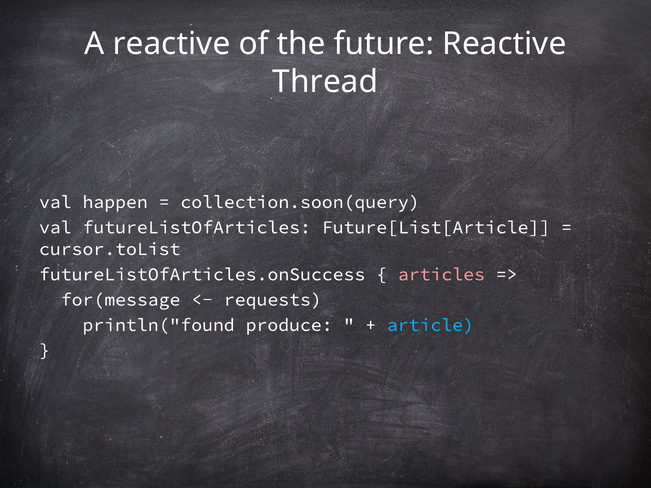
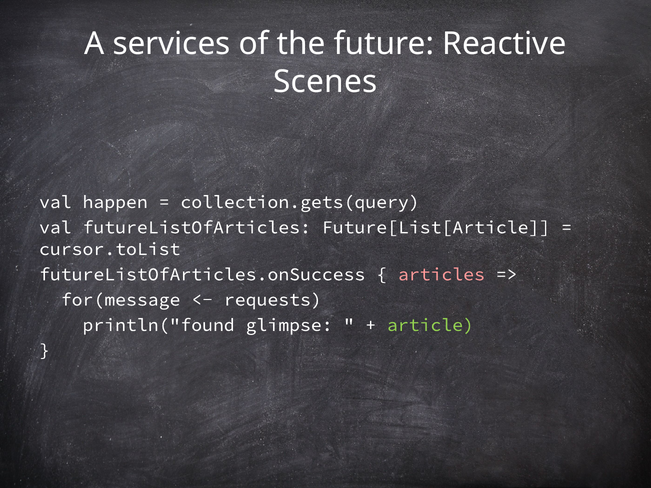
A reactive: reactive -> services (172, 44)
Thread: Thread -> Scenes (325, 82)
collection.soon(query: collection.soon(query -> collection.gets(query (300, 202)
produce: produce -> glimpse (289, 325)
article colour: light blue -> light green (430, 325)
